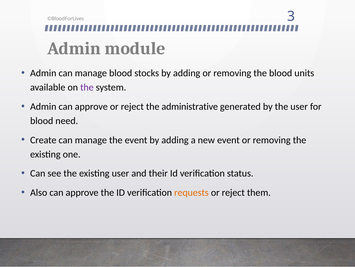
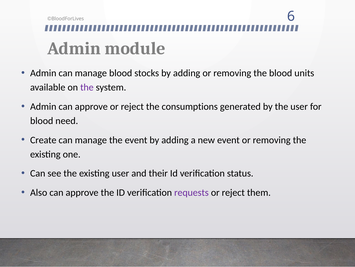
3: 3 -> 6 (291, 16)
administrative: administrative -> consumptions (190, 106)
requests colour: orange -> purple (191, 192)
